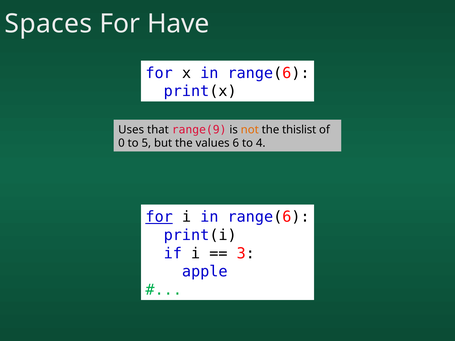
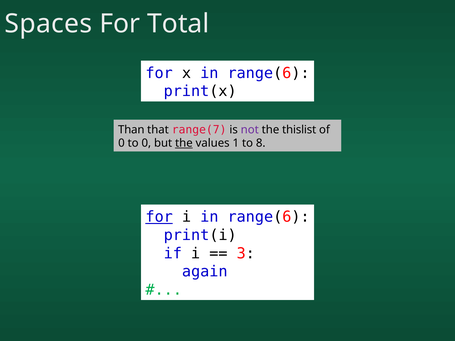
Have: Have -> Total (178, 24)
Uses: Uses -> Than (131, 130)
range(9: range(9 -> range(7 (199, 130)
not colour: orange -> purple (250, 130)
to 5: 5 -> 0 (146, 143)
the underline: none -> present (184, 143)
6: 6 -> 1 (236, 143)
4: 4 -> 8 (261, 143)
apple: apple -> again (205, 272)
